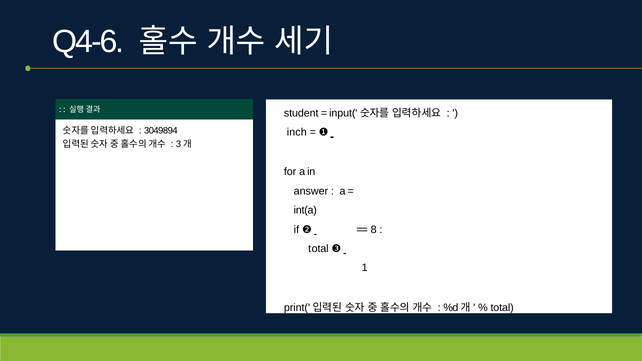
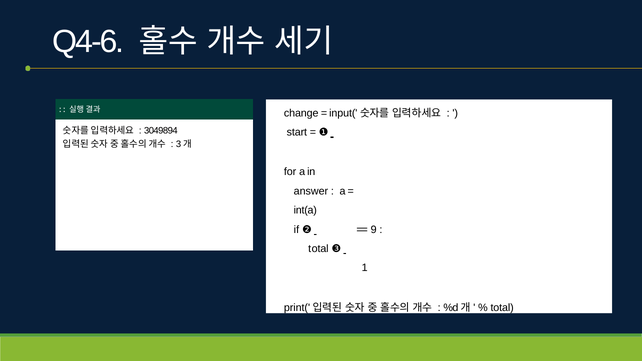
student: student -> change (301, 113)
inch: inch -> start (297, 132)
8: 8 -> 9 (374, 230)
